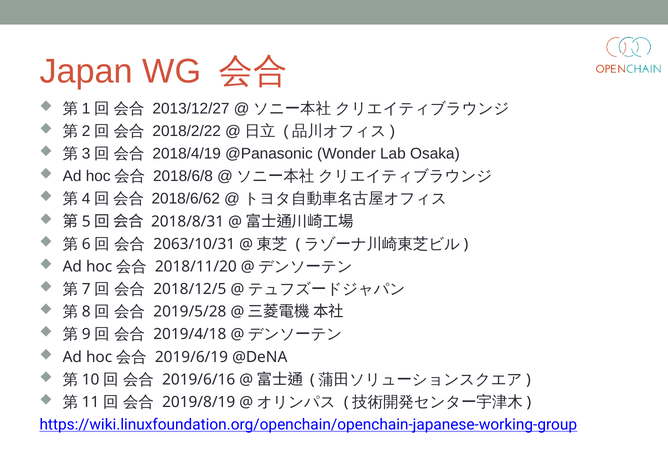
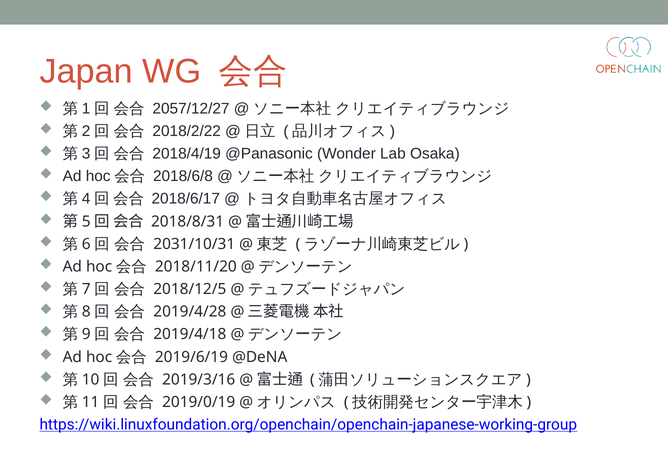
2013/12/27: 2013/12/27 -> 2057/12/27 (191, 109)
2018/6/62: 2018/6/62 -> 2018/6/17 (186, 199)
2063/10/31: 2063/10/31 -> 2031/10/31 (194, 244)
2019/5/28: 2019/5/28 -> 2019/4/28 (190, 312)
2019/6/16: 2019/6/16 -> 2019/3/16 (199, 380)
2019/8/19: 2019/8/19 -> 2019/0/19 (199, 402)
